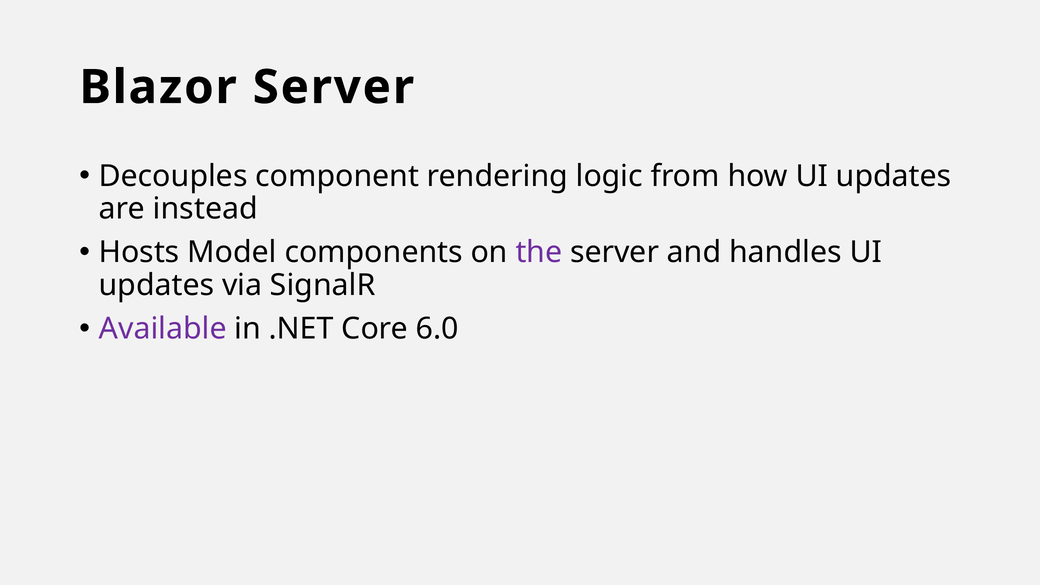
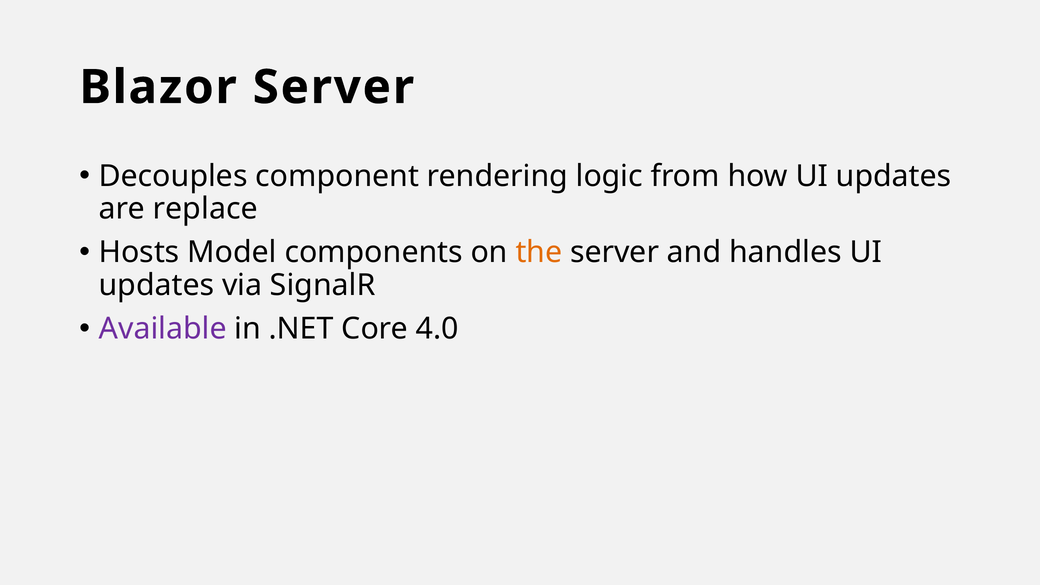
instead: instead -> replace (205, 209)
the colour: purple -> orange (539, 252)
6.0: 6.0 -> 4.0 (437, 329)
